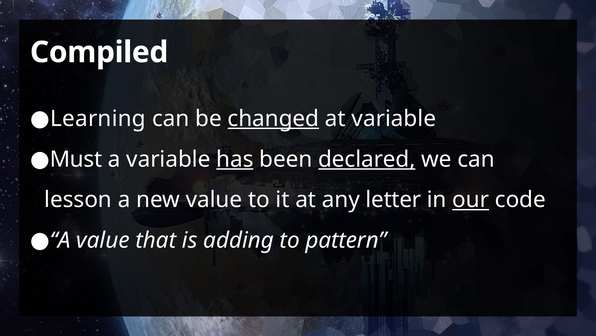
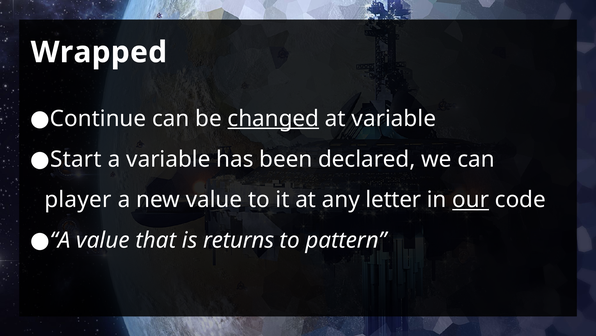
Compiled: Compiled -> Wrapped (99, 52)
Learning: Learning -> Continue (98, 118)
Must: Must -> Start (76, 159)
has underline: present -> none (235, 159)
declared underline: present -> none (367, 159)
lesson: lesson -> player (78, 199)
adding: adding -> returns (239, 240)
